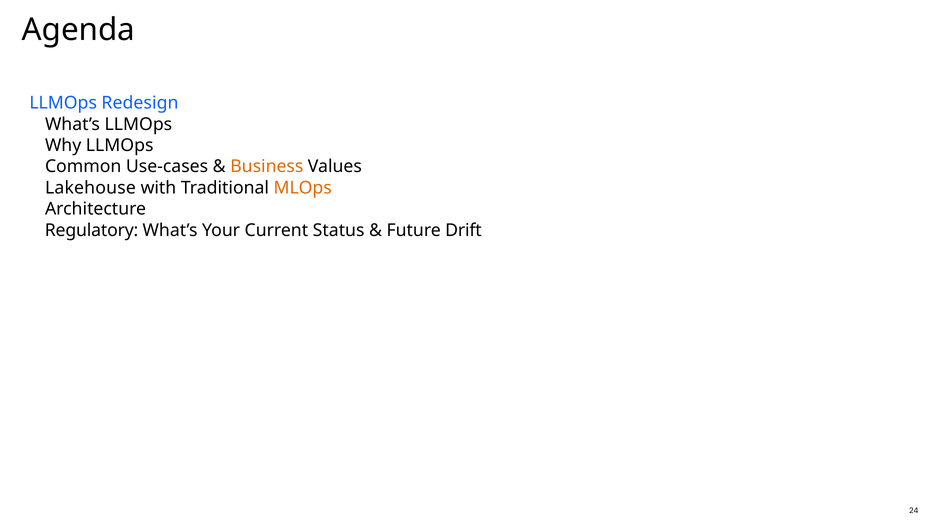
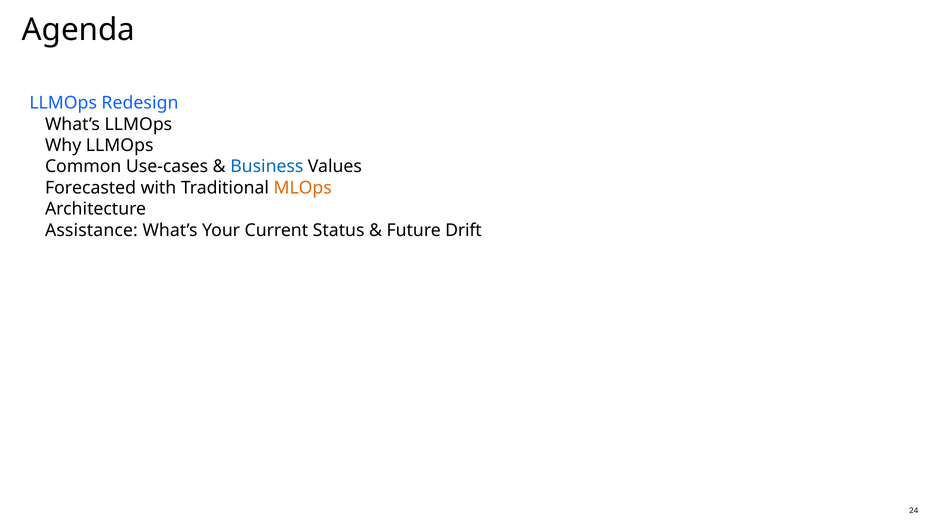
Business colour: orange -> blue (267, 167)
Lakehouse: Lakehouse -> Forecasted (91, 188)
Regulatory: Regulatory -> Assistance (91, 230)
